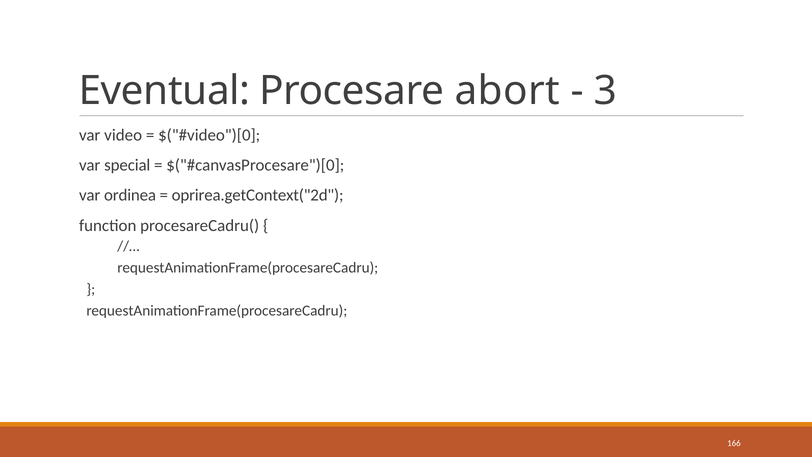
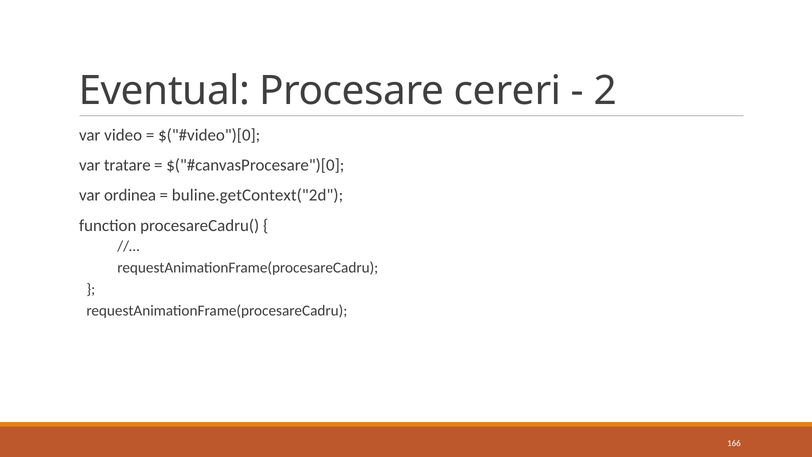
abort: abort -> cereri (508, 91)
3: 3 -> 2 (605, 91)
special: special -> tratare (127, 165)
oprirea.getContext("2d: oprirea.getContext("2d -> buline.getContext("2d (257, 195)
